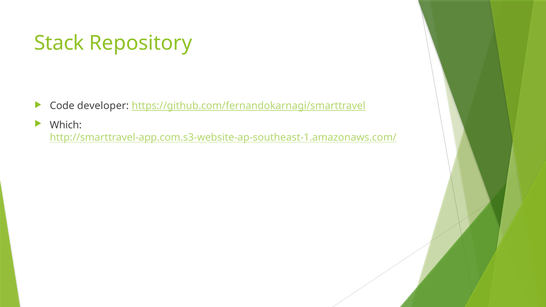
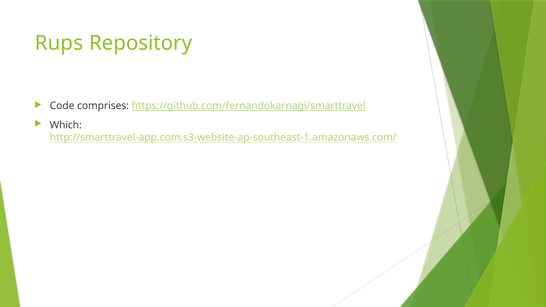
Stack: Stack -> Rups (59, 43)
developer: developer -> comprises (103, 106)
